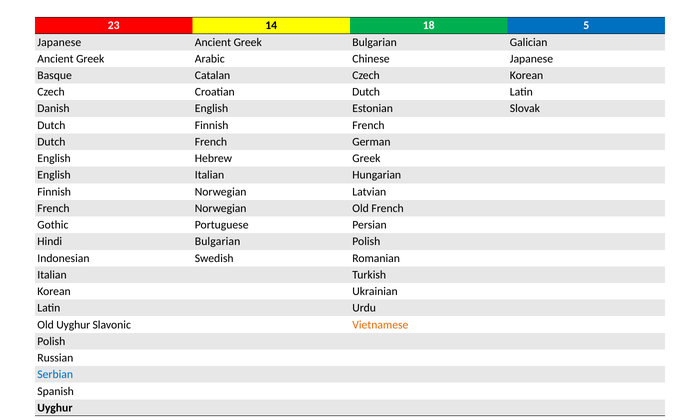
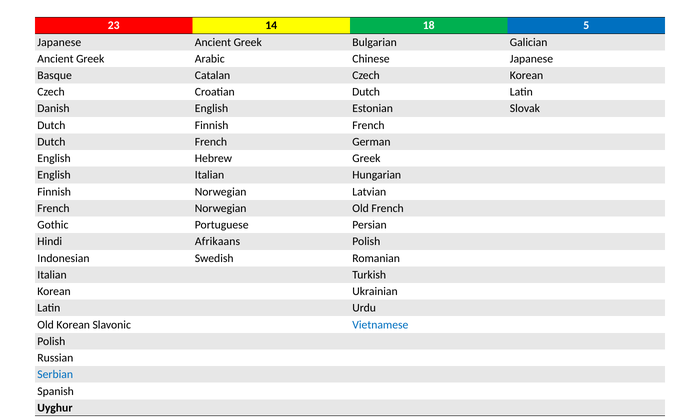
Hindi Bulgarian: Bulgarian -> Afrikaans (218, 242)
Old Uyghur: Uyghur -> Korean (73, 325)
Vietnamese colour: orange -> blue (380, 325)
